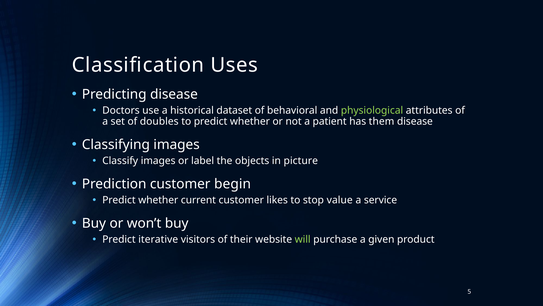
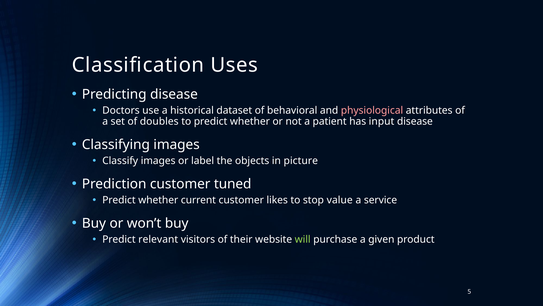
physiological colour: light green -> pink (372, 110)
them: them -> input (382, 121)
begin: begin -> tuned (233, 184)
iterative: iterative -> relevant (158, 239)
